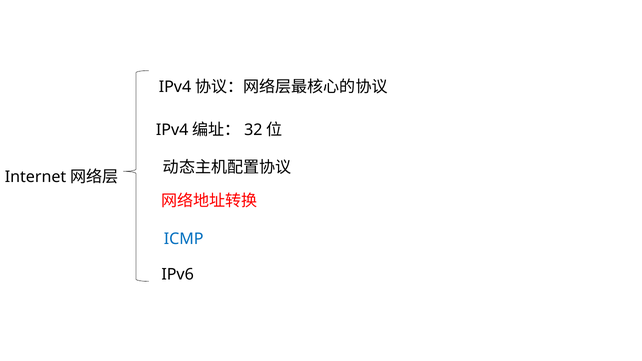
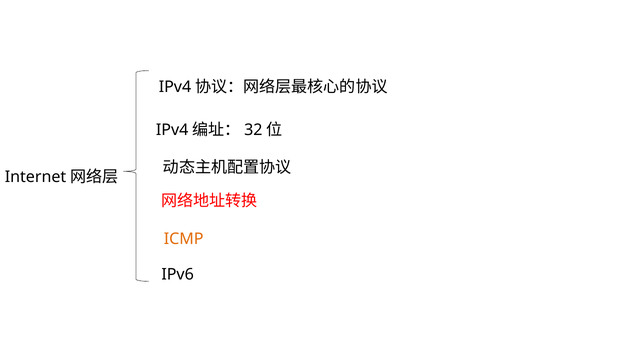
ICMP colour: blue -> orange (184, 239)
